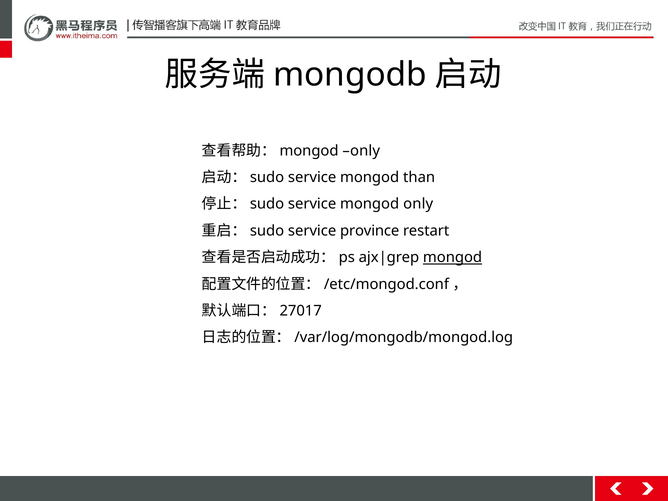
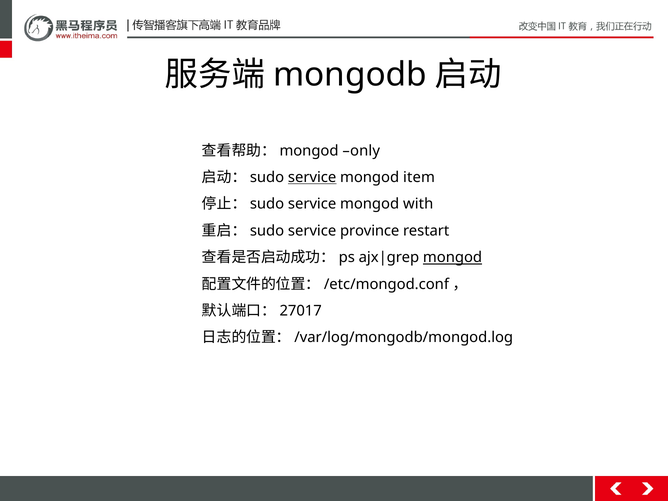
service underline: none -> present (312, 177)
than: than -> item (419, 177)
mongod only: only -> with (418, 204)
